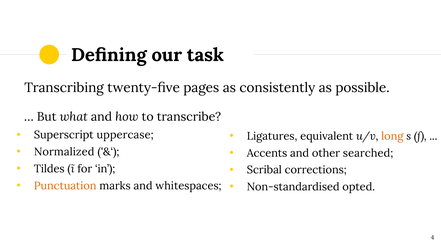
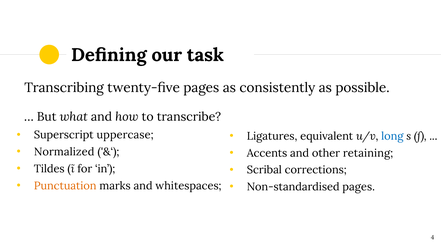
long colour: orange -> blue (392, 136)
searched: searched -> retaining (368, 153)
Non-standardised opted: opted -> pages (359, 187)
